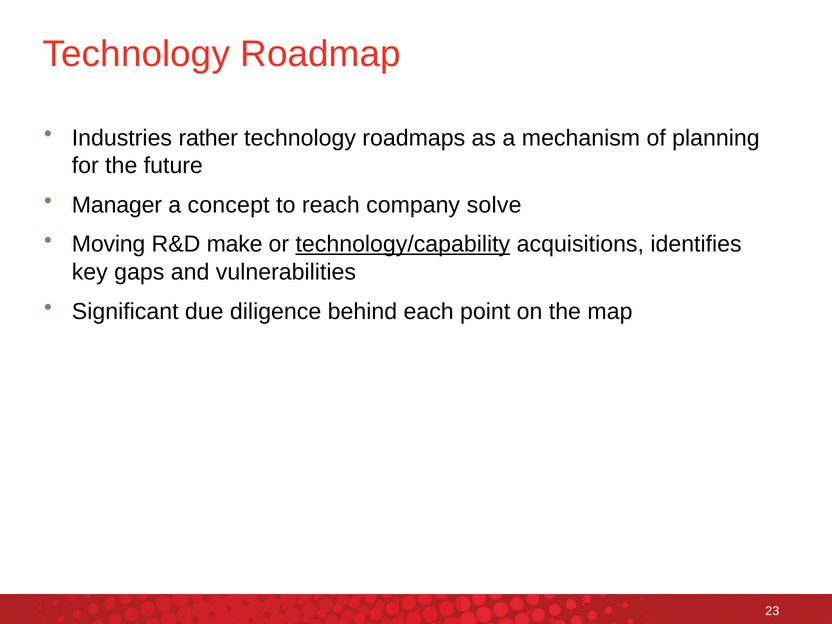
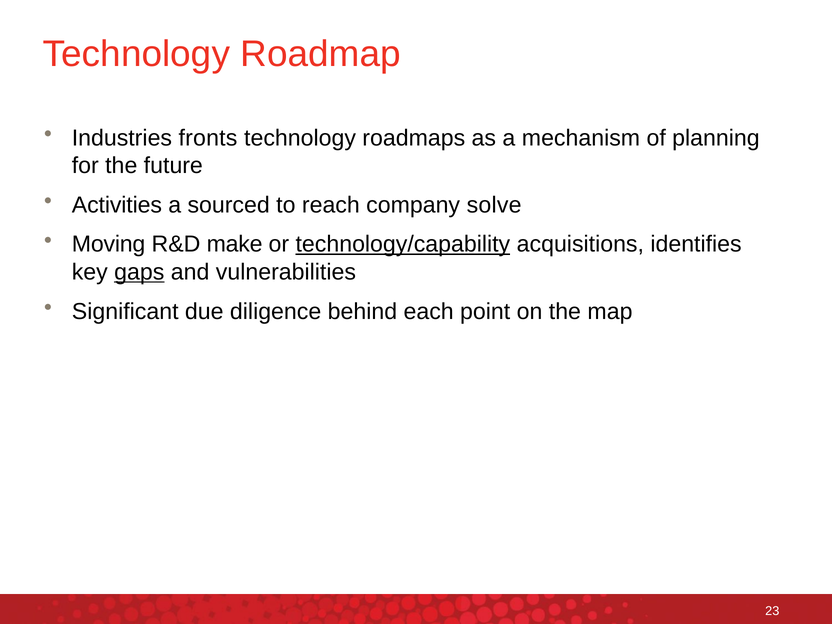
rather: rather -> fronts (208, 138)
Manager: Manager -> Activities (117, 205)
concept: concept -> sourced (229, 205)
gaps underline: none -> present (139, 272)
